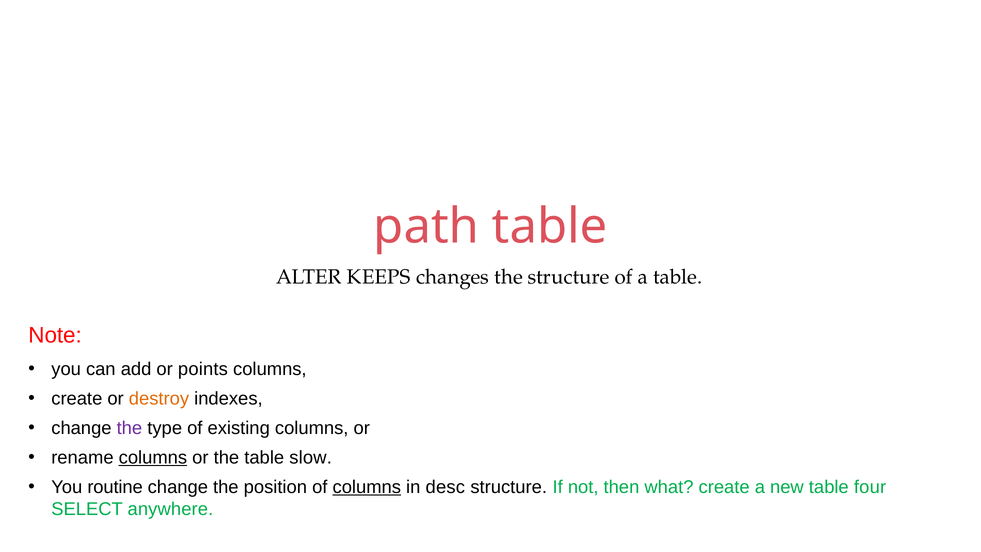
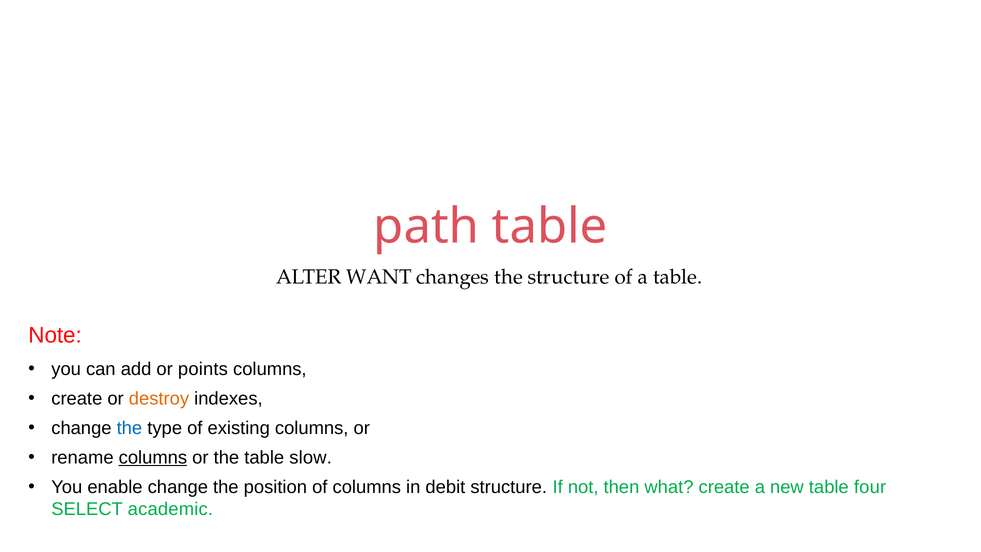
KEEPS: KEEPS -> WANT (379, 277)
the colour: purple -> blue (129, 428)
routine: routine -> enable (115, 487)
columns underline: present -> none (367, 487)
desc: desc -> debit (445, 487)
anywhere: anywhere -> academic (170, 509)
